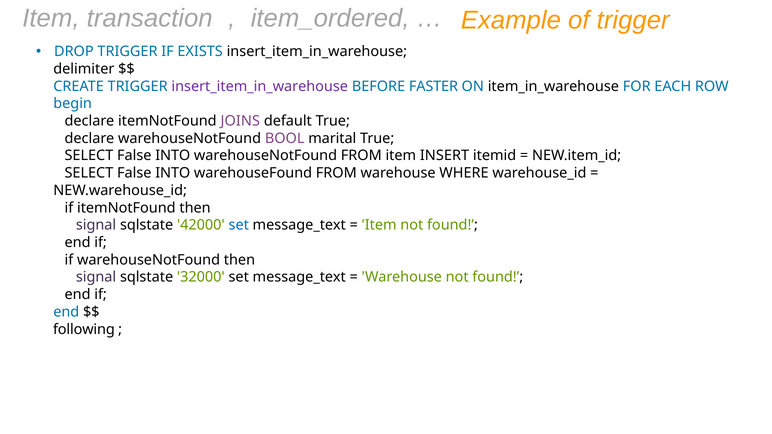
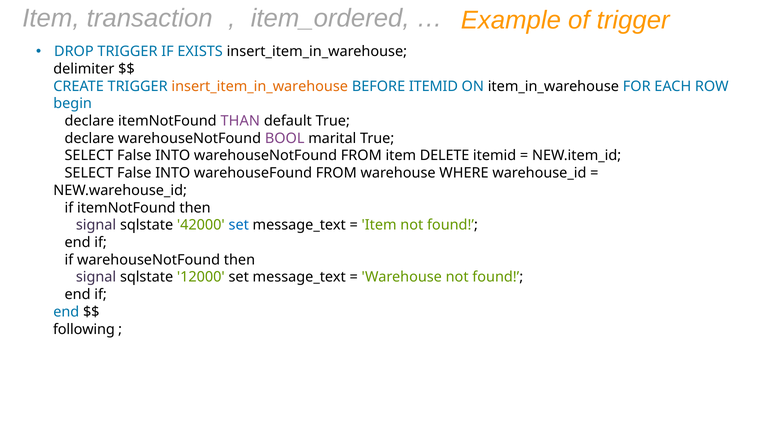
insert_item_in_warehouse colour: purple -> orange (260, 86)
BEFORE FASTER: FASTER -> ITEMID (433, 86)
JOINS: JOINS -> THAN (240, 121)
INSERT: INSERT -> DELETE (445, 156)
32000: 32000 -> 12000 (201, 277)
